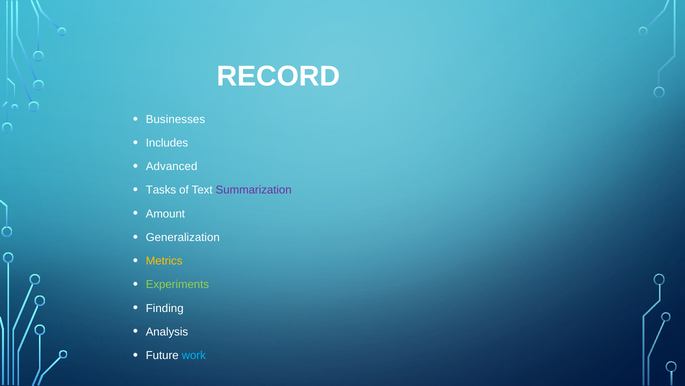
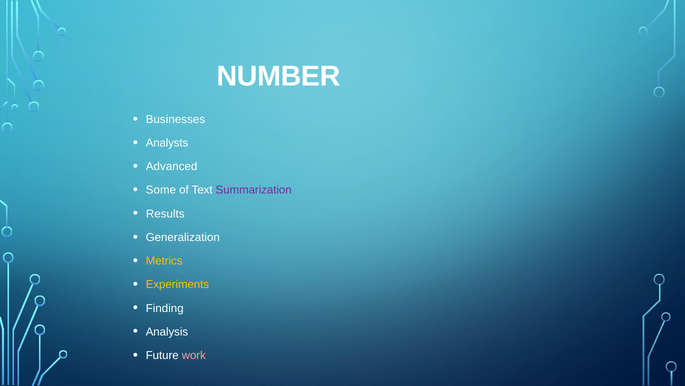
RECORD: RECORD -> NUMBER (278, 76)
Includes: Includes -> Analysts (167, 143)
Tasks: Tasks -> Some (161, 190)
Amount: Amount -> Results (165, 213)
Experiments colour: light green -> yellow (177, 284)
work colour: light blue -> pink (194, 355)
